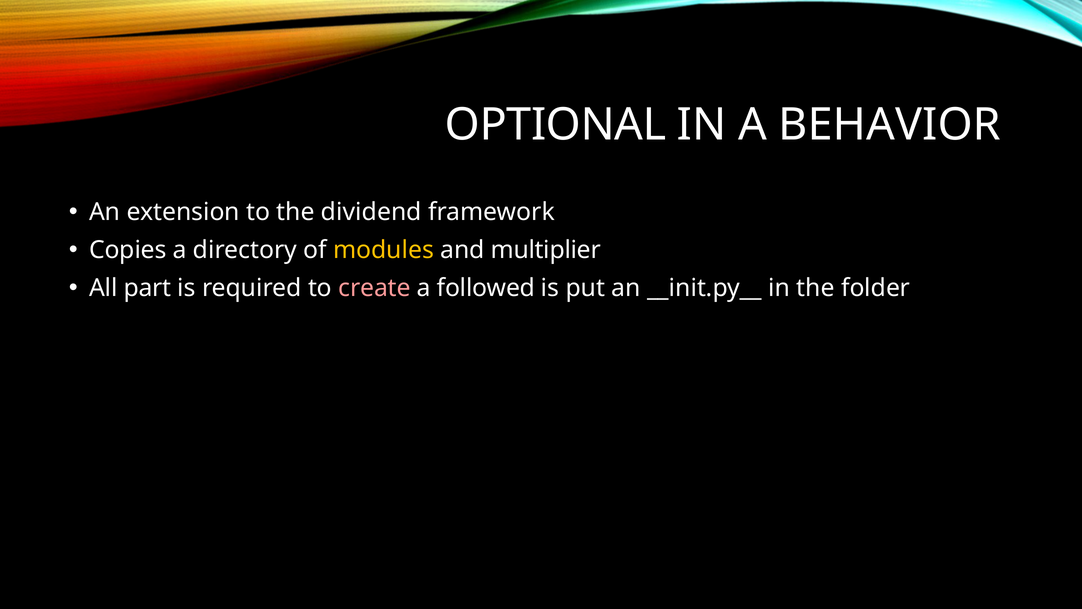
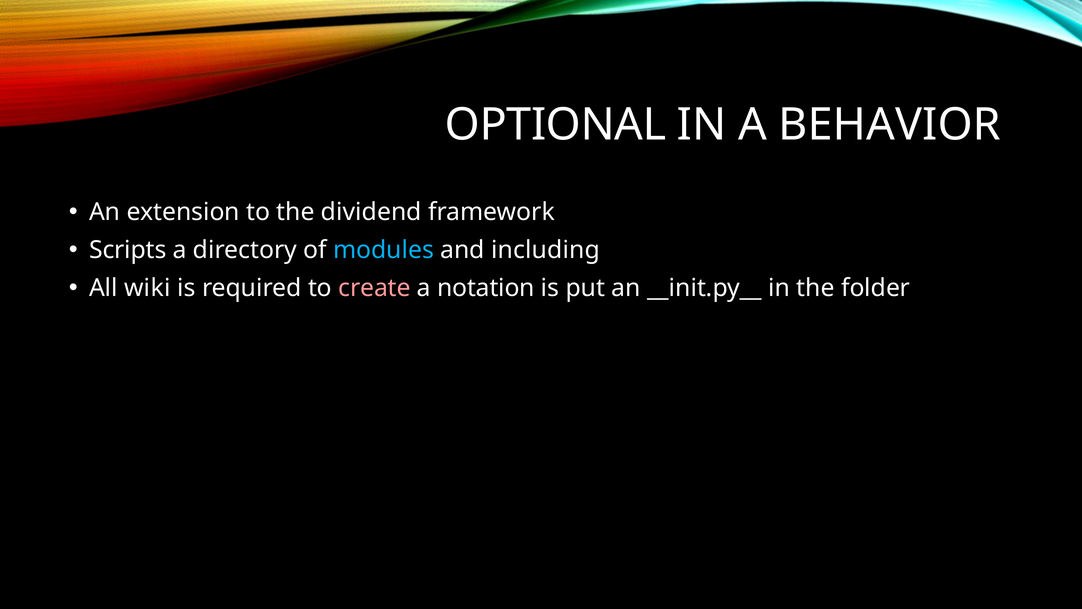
Copies: Copies -> Scripts (128, 250)
modules colour: yellow -> light blue (384, 250)
multiplier: multiplier -> including (546, 250)
part: part -> wiki (147, 288)
followed: followed -> notation (486, 288)
